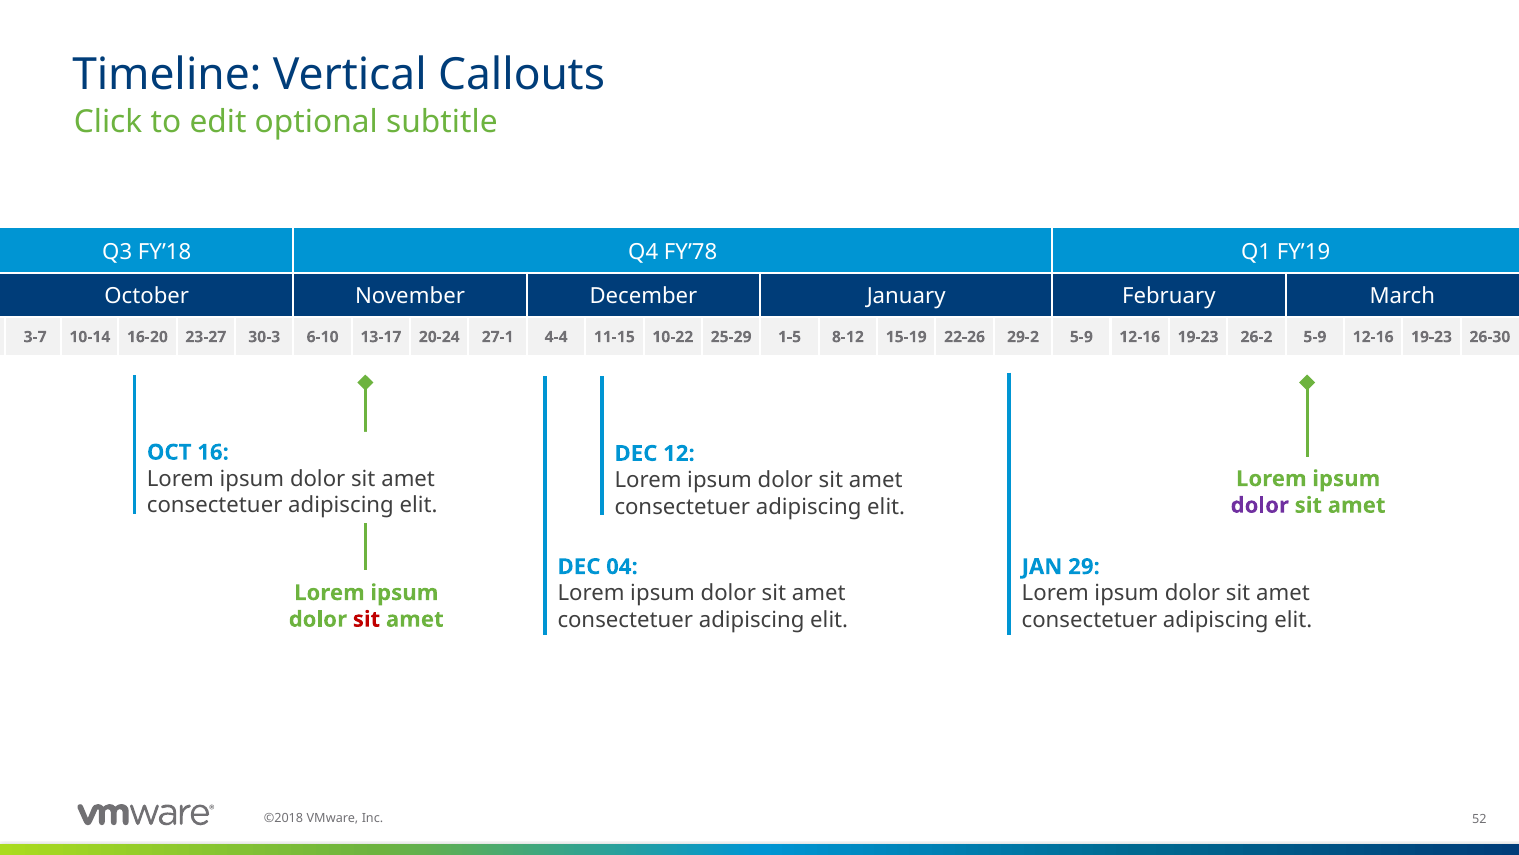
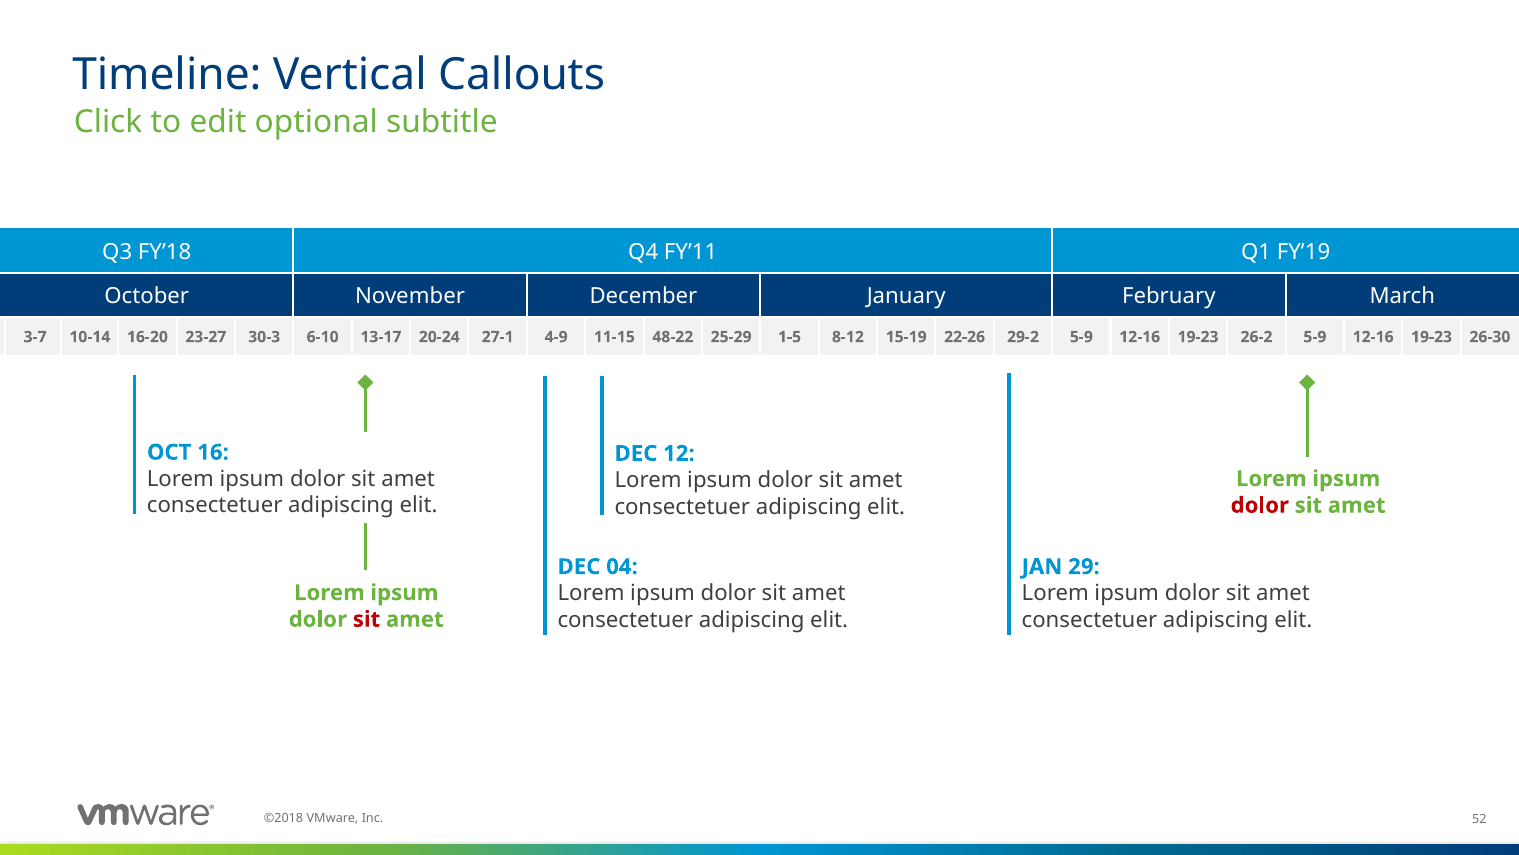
FY’78: FY’78 -> FY’11 (691, 252)
4-4: 4-4 -> 4-9 (556, 337)
10-22: 10-22 -> 48-22 (673, 337)
dolor colour: purple -> red (1260, 505)
